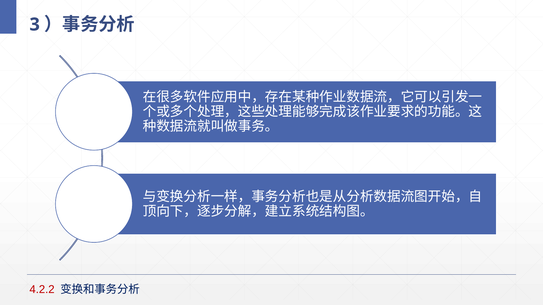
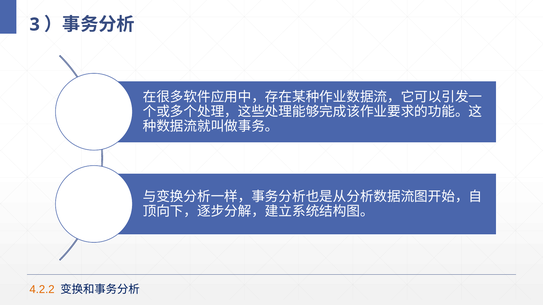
4.2.2 colour: red -> orange (42, 290)
